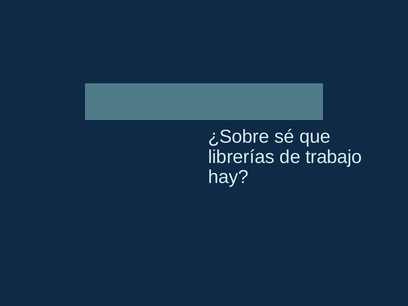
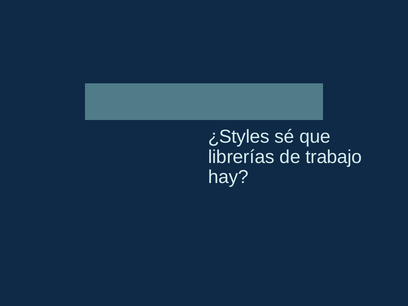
¿Sobre: ¿Sobre -> ¿Styles (239, 137)
